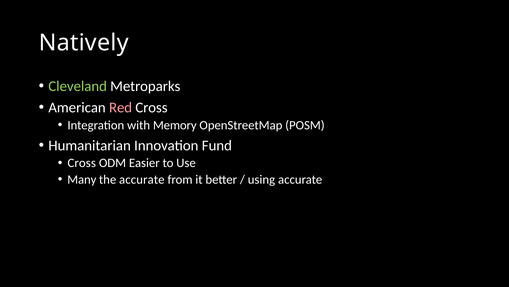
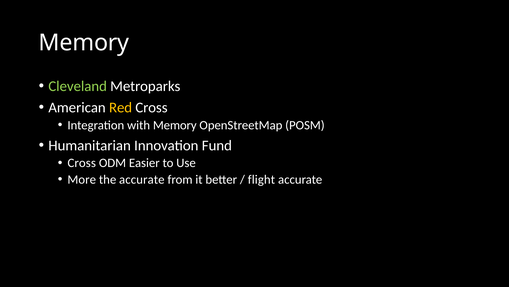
Natively: Natively -> Memory (84, 43)
Red colour: pink -> yellow (121, 107)
Many: Many -> More (82, 179)
using: using -> flight (261, 179)
